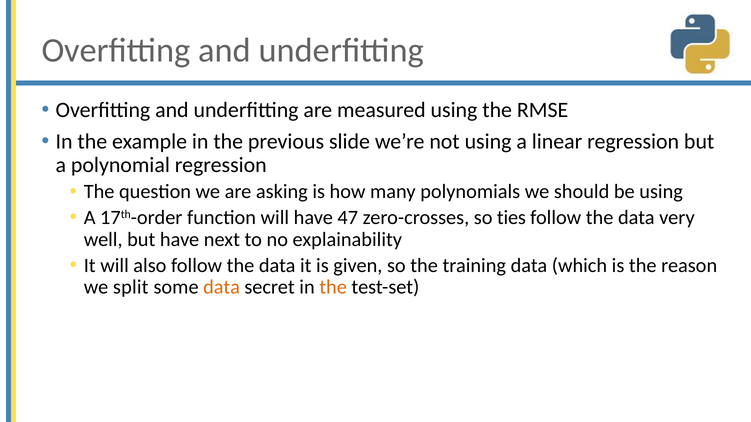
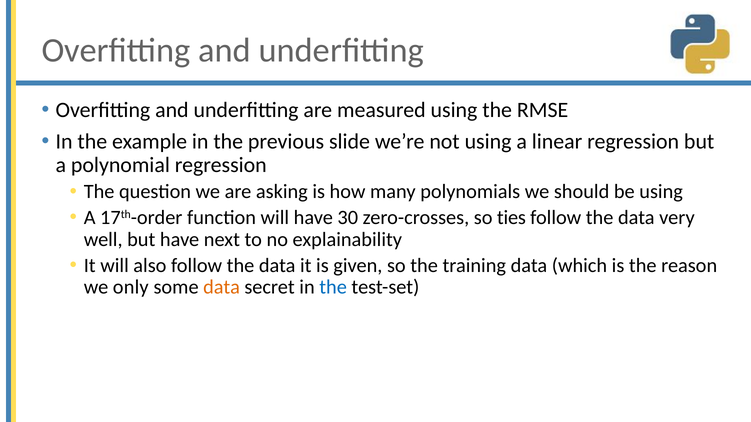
47: 47 -> 30 (348, 218)
split: split -> only (131, 288)
the colour: orange -> blue (333, 288)
